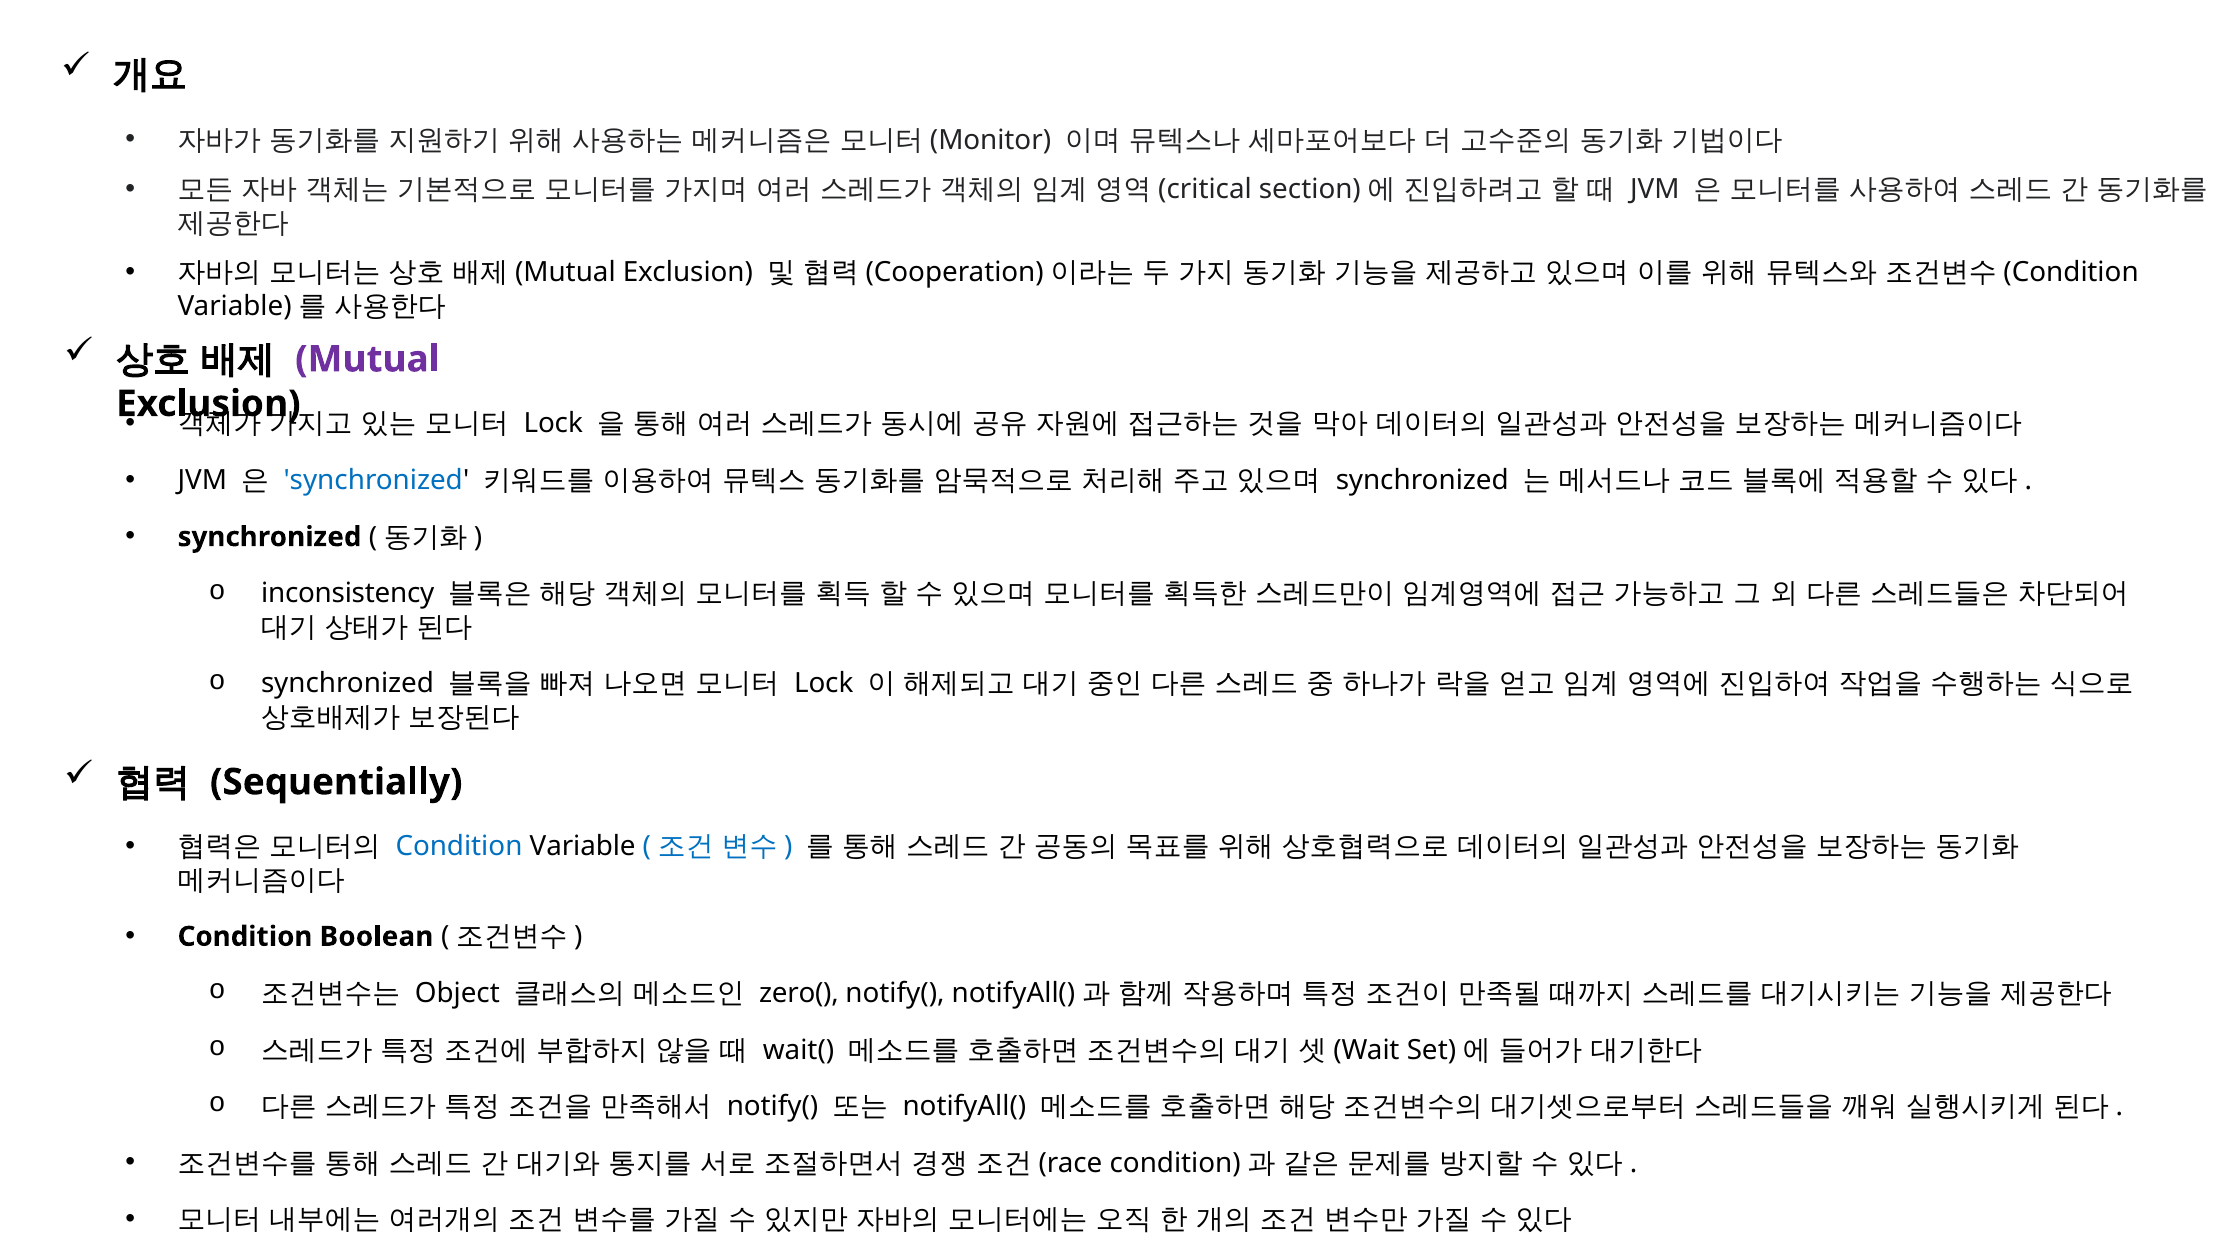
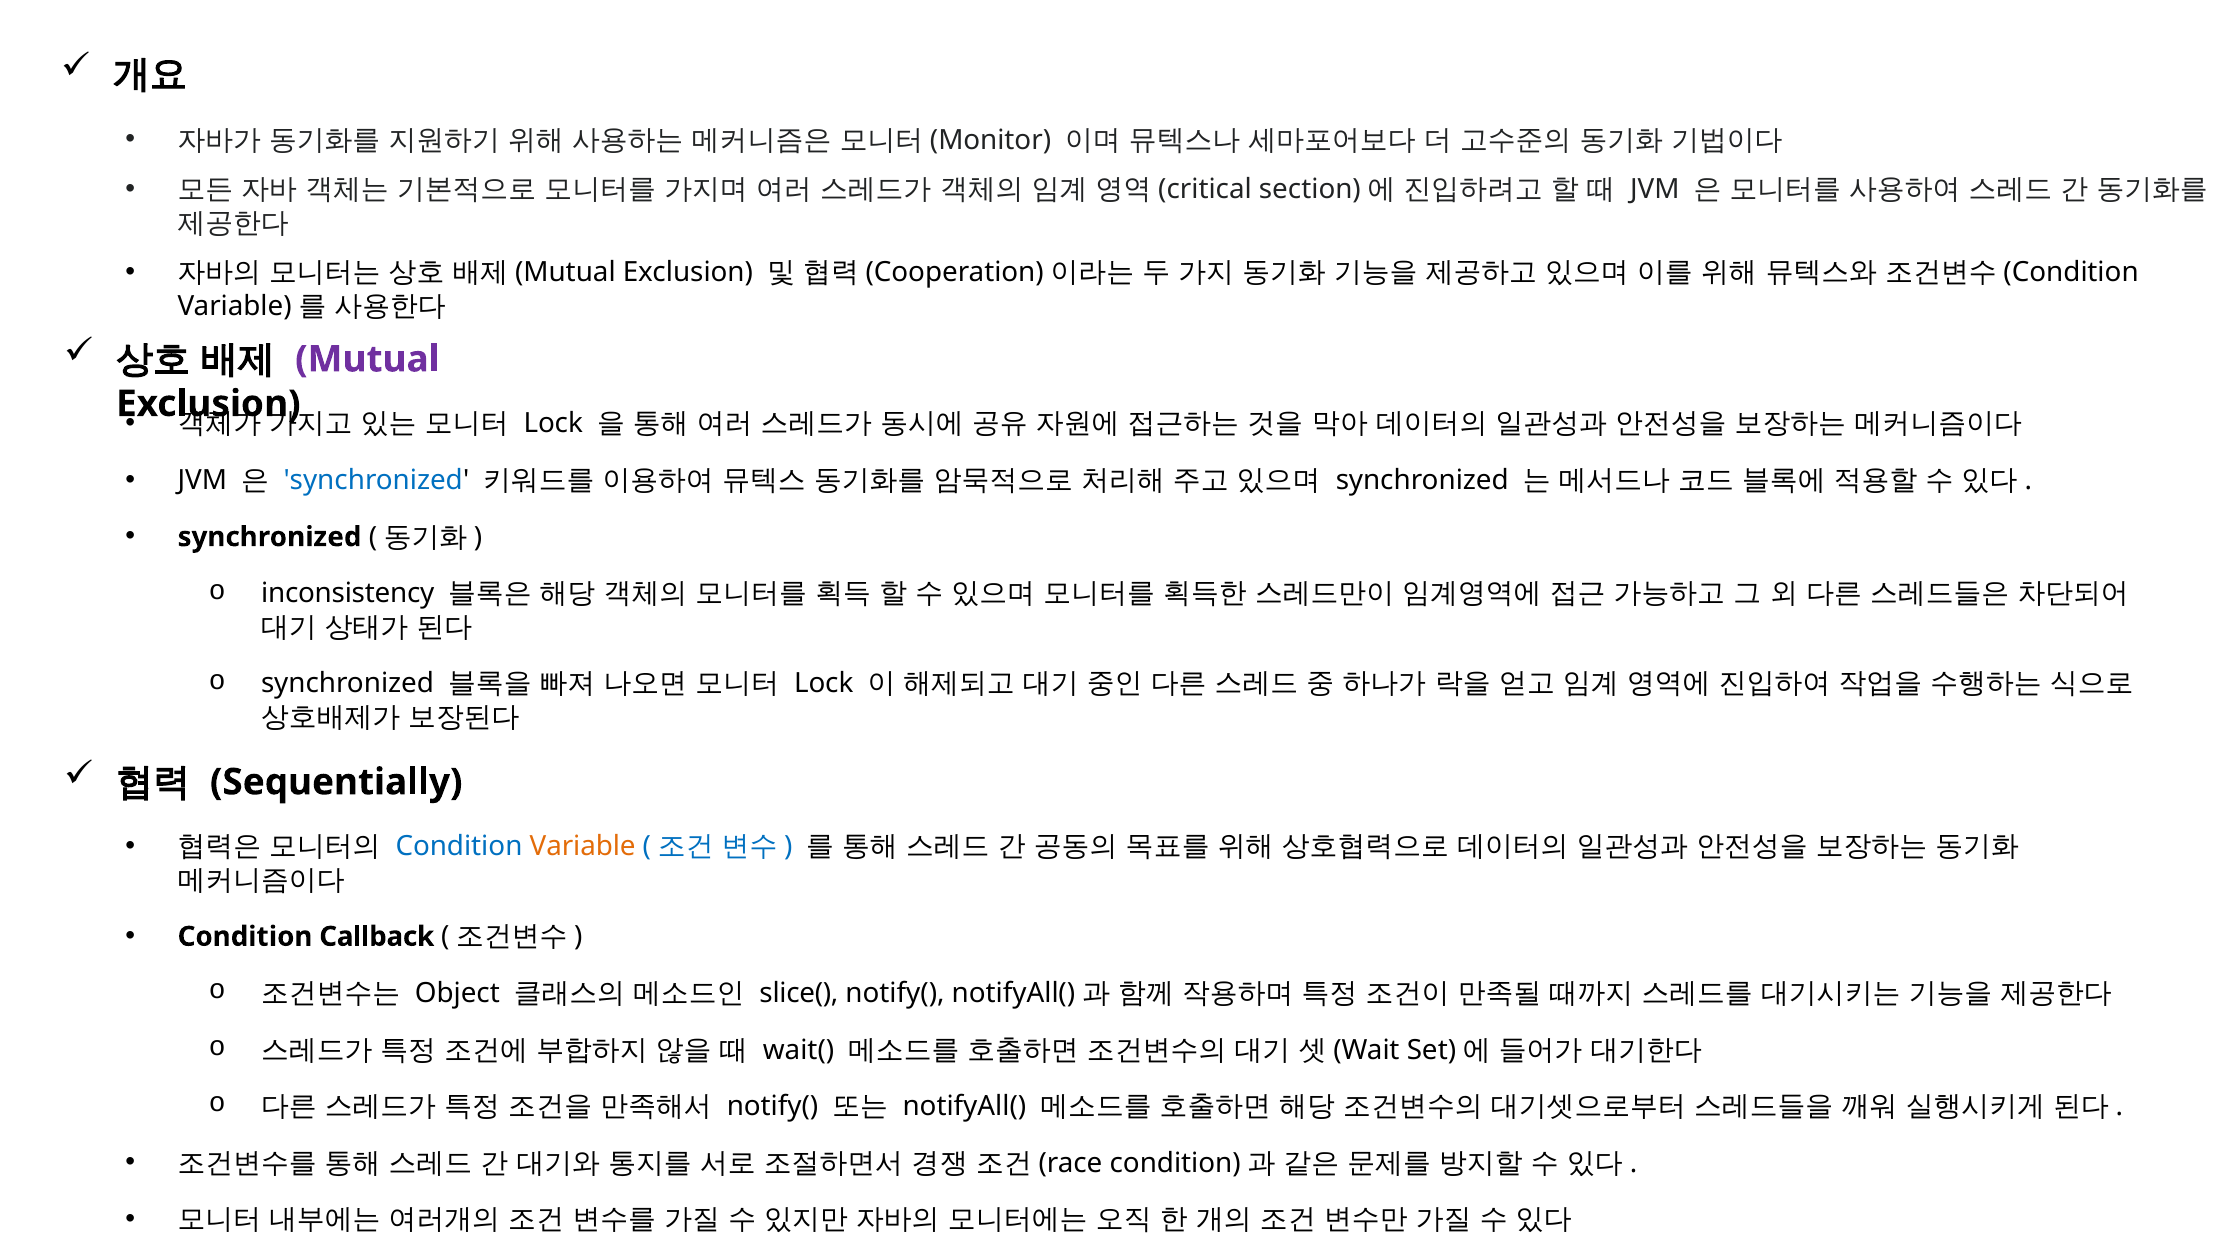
Variable colour: black -> orange (583, 846)
Boolean: Boolean -> Callback (377, 936)
zero(: zero( -> slice( (799, 993)
